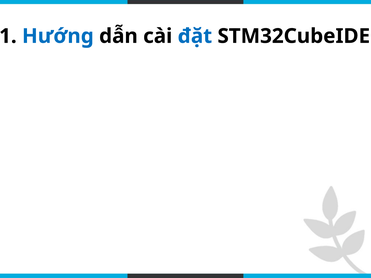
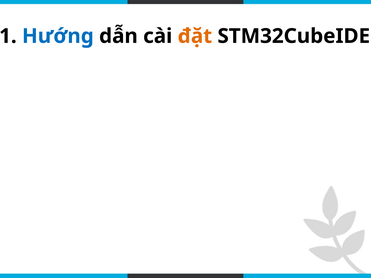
đặt colour: blue -> orange (195, 36)
